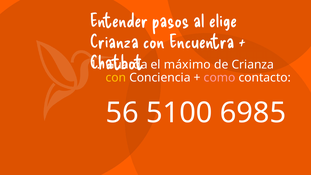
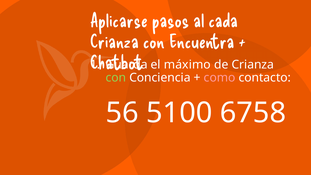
Entender: Entender -> Aplicarse (119, 21)
elige: elige -> cada (223, 21)
con colour: yellow -> light green (116, 78)
6985: 6985 -> 6758 (253, 113)
